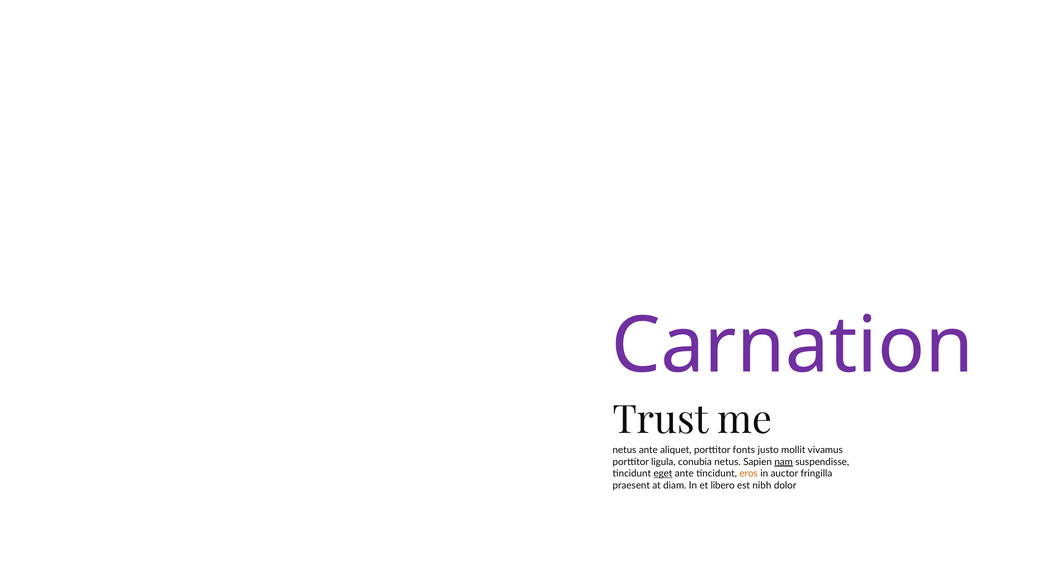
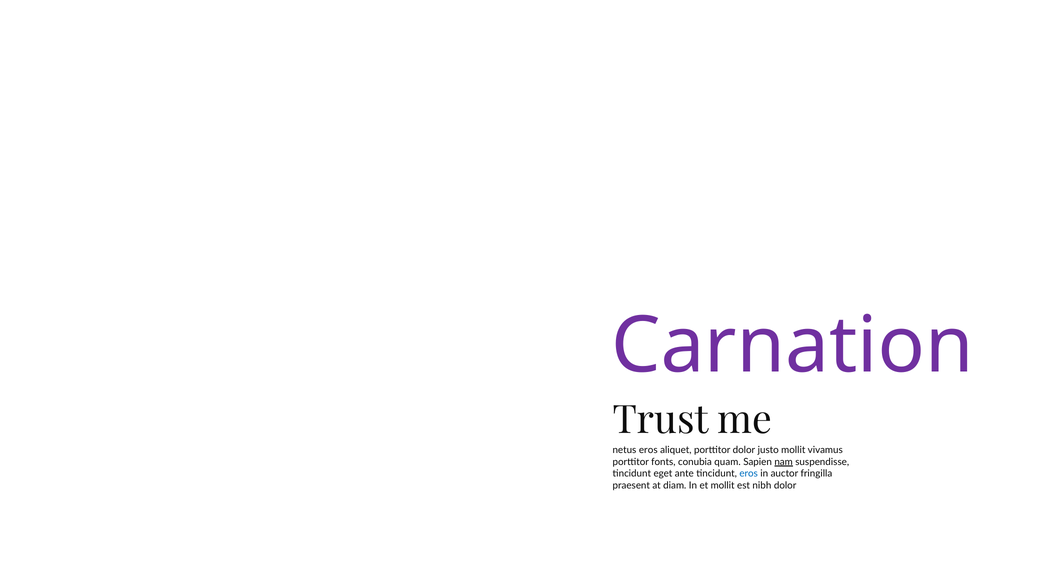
netus ante: ante -> eros (648, 450)
porttitor fonts: fonts -> dolor (744, 450)
ligula: ligula -> fonts (663, 462)
conubia netus: netus -> quam (728, 462)
eget underline: present -> none (663, 473)
eros colour: orange -> blue (749, 473)
et libero: libero -> mollit (723, 485)
